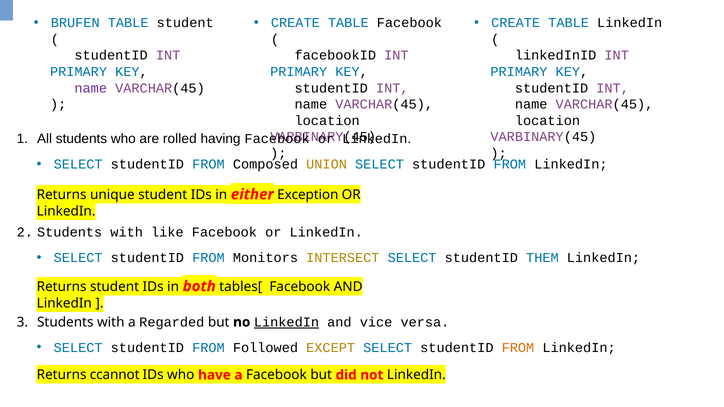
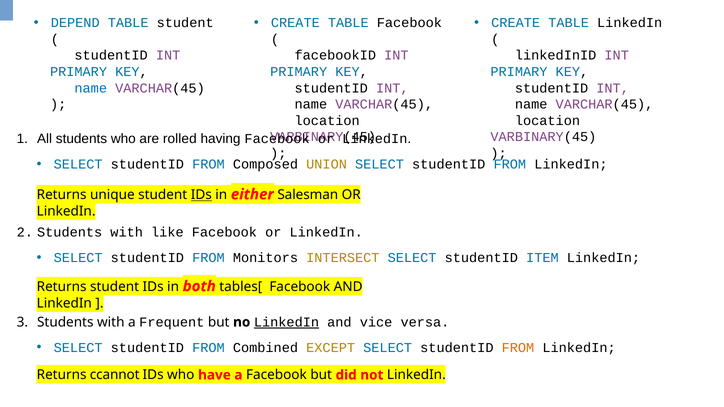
BRUFEN: BRUFEN -> DEPEND (75, 23)
name colour: purple -> blue (91, 88)
IDs underline: none -> present (201, 195)
Exception: Exception -> Salesman (308, 195)
THEM: THEM -> ITEM (542, 258)
Regarded: Regarded -> Frequent (172, 322)
Followed: Followed -> Combined (265, 348)
